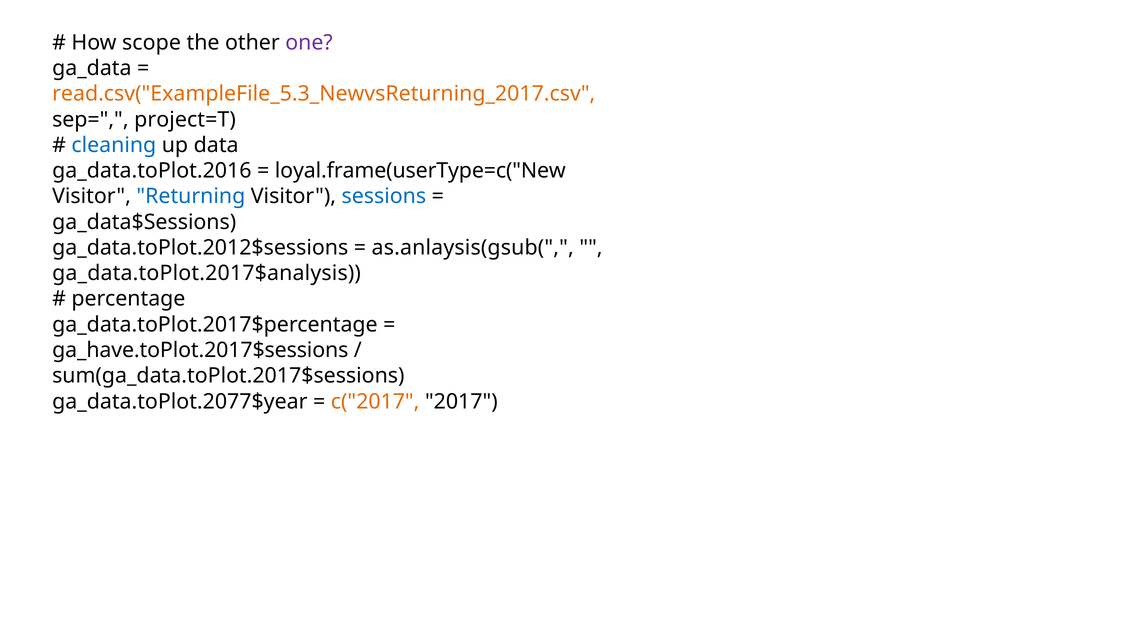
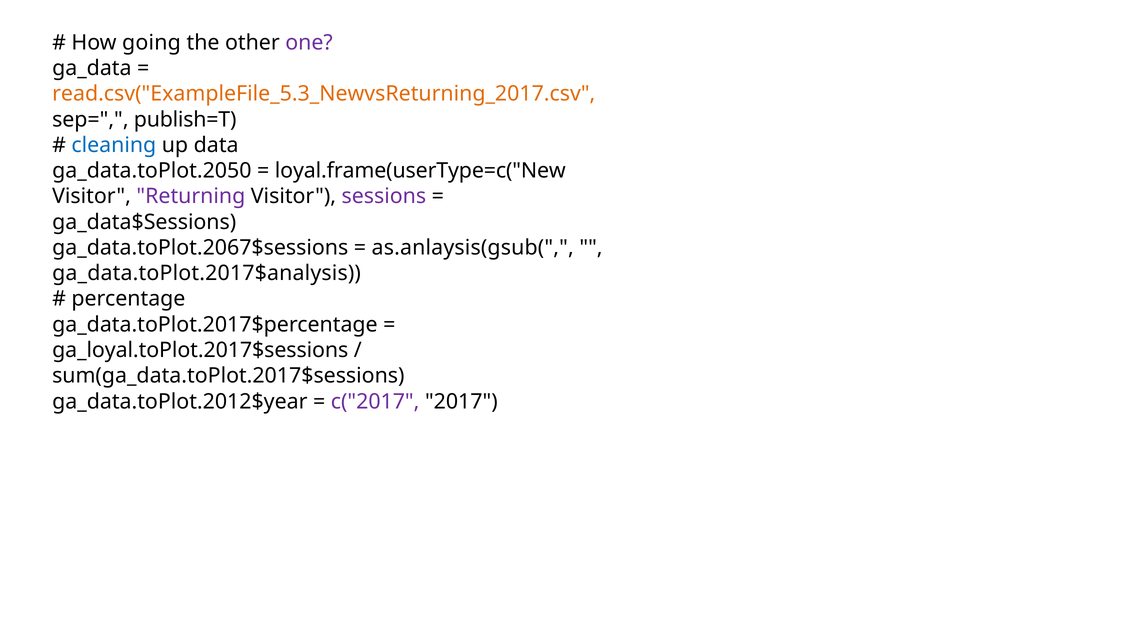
scope: scope -> going (151, 43)
project=T: project=T -> publish=T (185, 120)
ga_data.toPlot.2016: ga_data.toPlot.2016 -> ga_data.toPlot.2050 (152, 171)
Returning colour: blue -> purple (191, 196)
sessions colour: blue -> purple (384, 196)
ga_data.toPlot.2012$sessions: ga_data.toPlot.2012$sessions -> ga_data.toPlot.2067$sessions (200, 248)
ga_have.toPlot.2017$sessions: ga_have.toPlot.2017$sessions -> ga_loyal.toPlot.2017$sessions (200, 350)
ga_data.toPlot.2077$year: ga_data.toPlot.2077$year -> ga_data.toPlot.2012$year (180, 402)
c("2017 colour: orange -> purple (375, 402)
